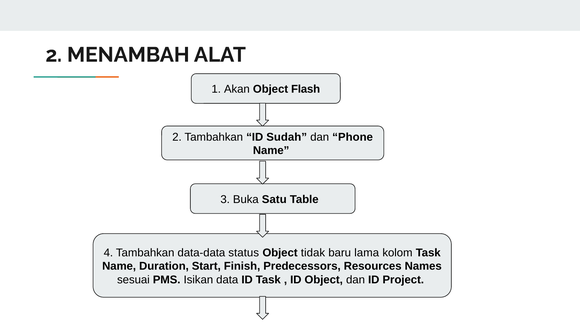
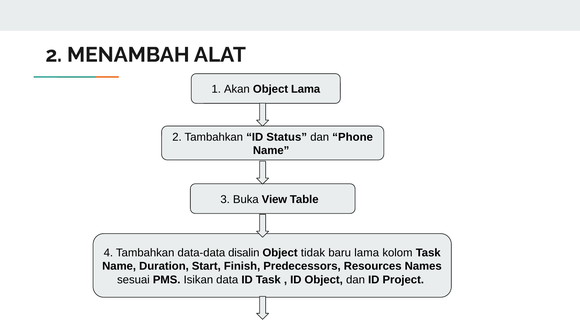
Object Flash: Flash -> Lama (306, 89)
Sudah: Sudah -> Status (287, 137)
Satu: Satu -> View (274, 200)
status: status -> disalin (244, 253)
